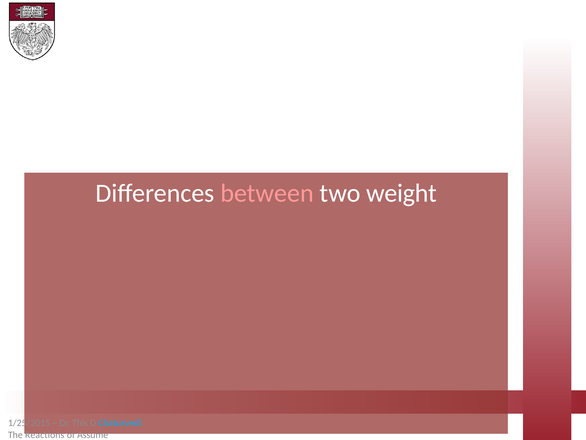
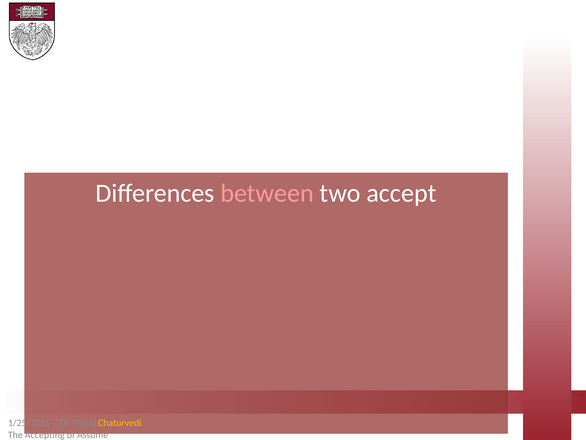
weight: weight -> accept (401, 193)
Chaturvedi colour: light blue -> yellow (120, 423)
Reactions: Reactions -> Accepting (45, 434)
